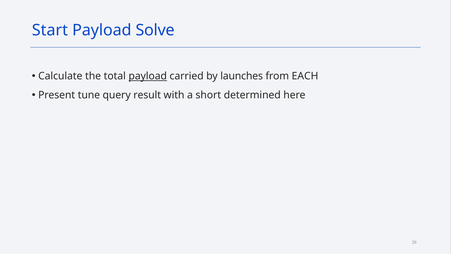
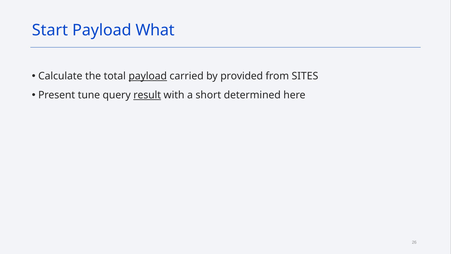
Solve: Solve -> What (155, 30)
launches: launches -> provided (242, 76)
EACH: EACH -> SITES (305, 76)
result underline: none -> present (147, 95)
